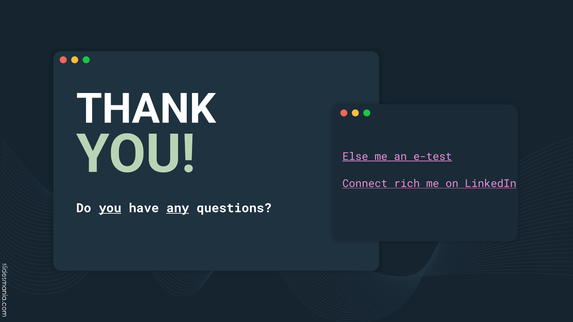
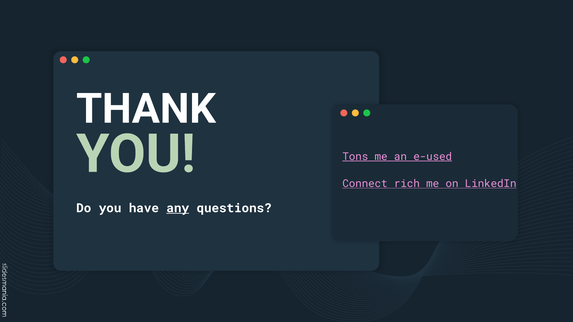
Else: Else -> Tons (355, 157)
e-test: e-test -> e-used (433, 157)
you underline: present -> none (110, 208)
